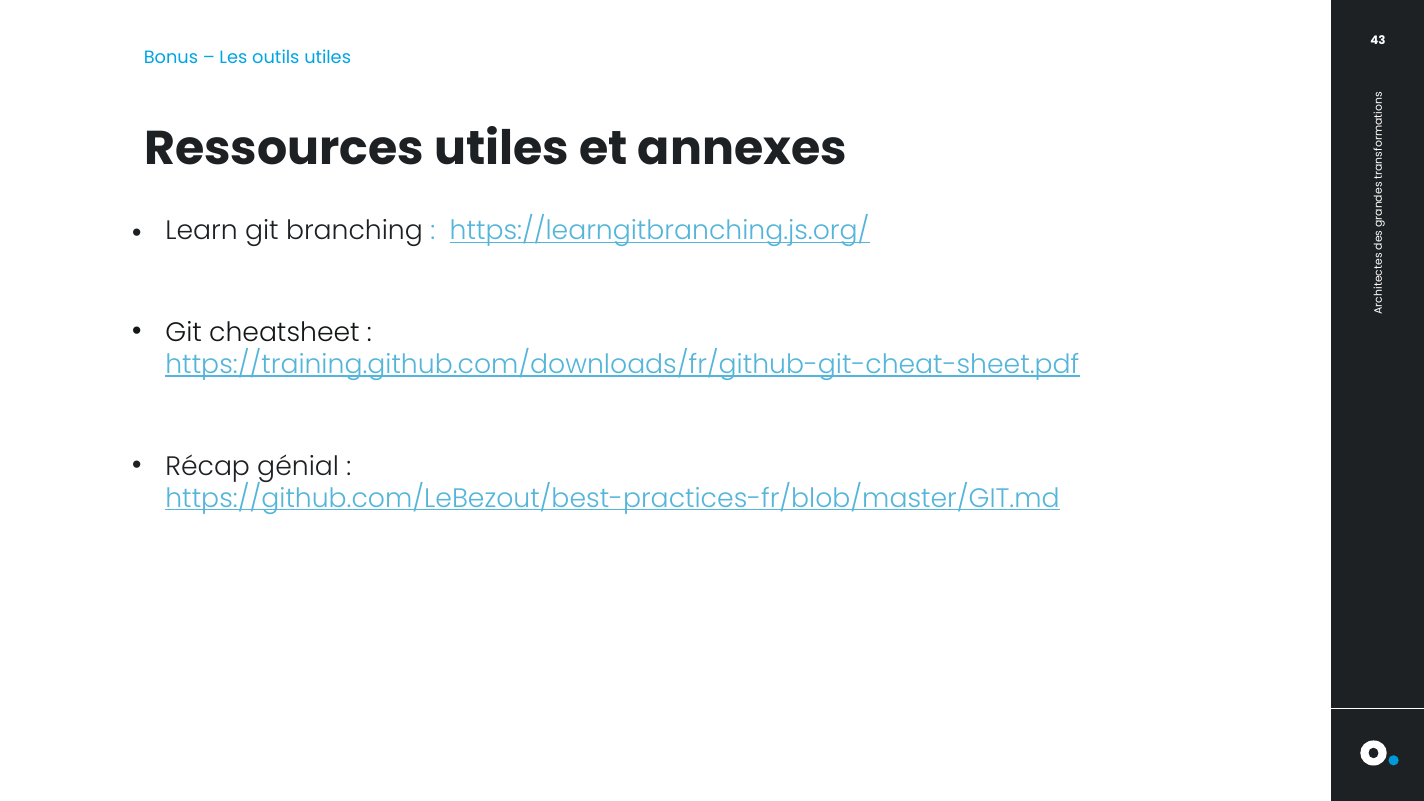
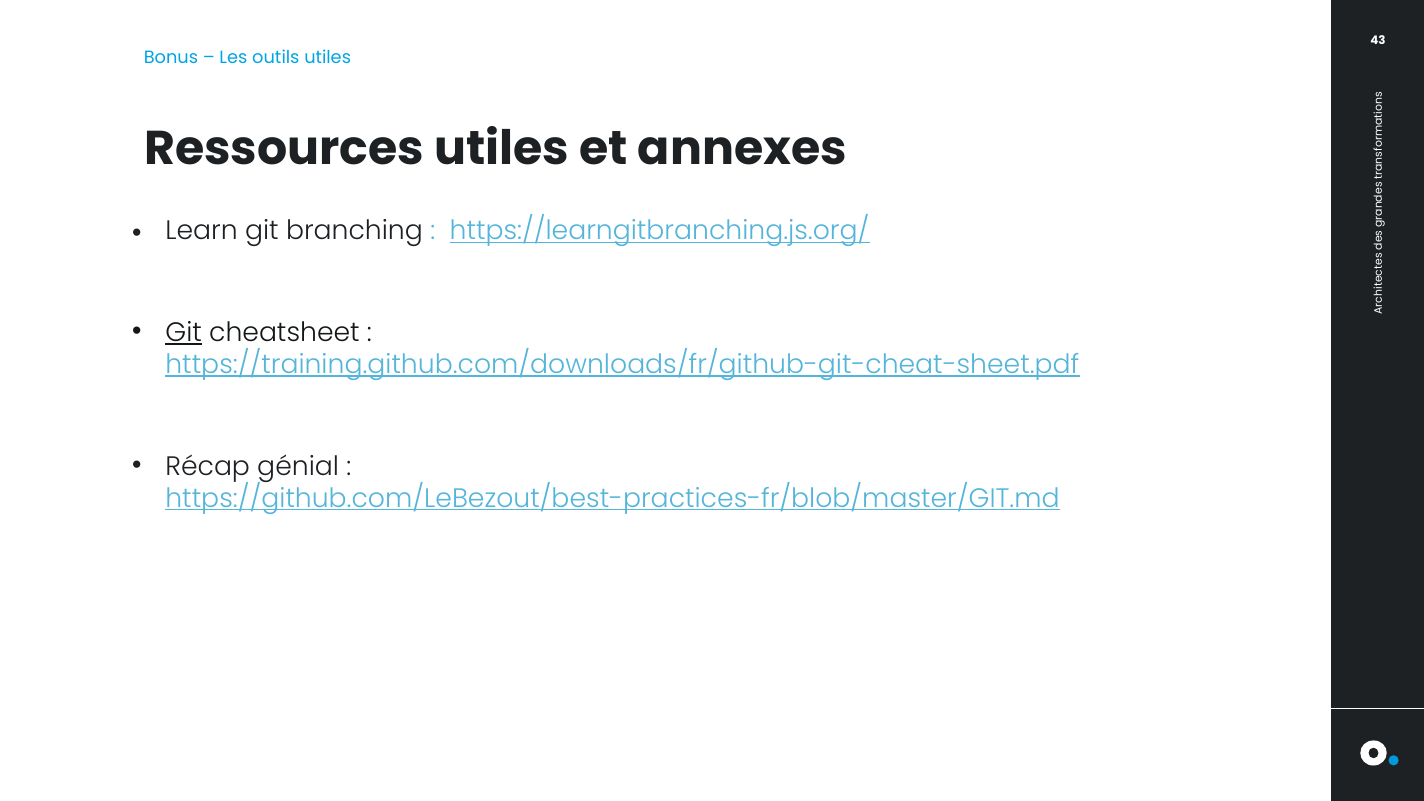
Git underline: none -> present (184, 333)
